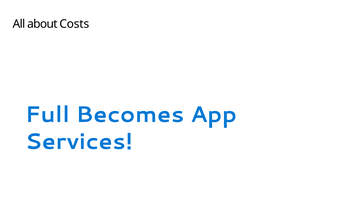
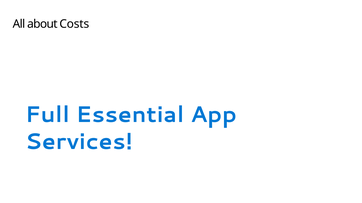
Becomes: Becomes -> Essential (130, 115)
